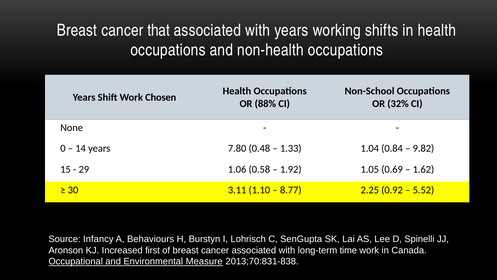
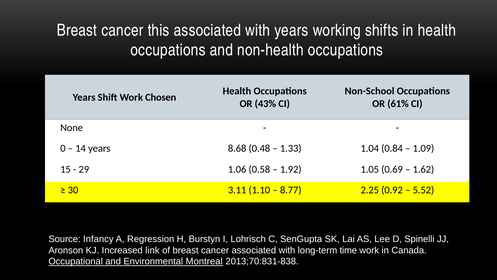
that: that -> this (159, 30)
88%: 88% -> 43% (265, 103)
32%: 32% -> 61% (398, 103)
7.80: 7.80 -> 8.68 (237, 148)
9.82: 9.82 -> 1.09 (423, 148)
Behaviours: Behaviours -> Regression (151, 239)
first: first -> link (152, 250)
Measure: Measure -> Montreal (204, 261)
